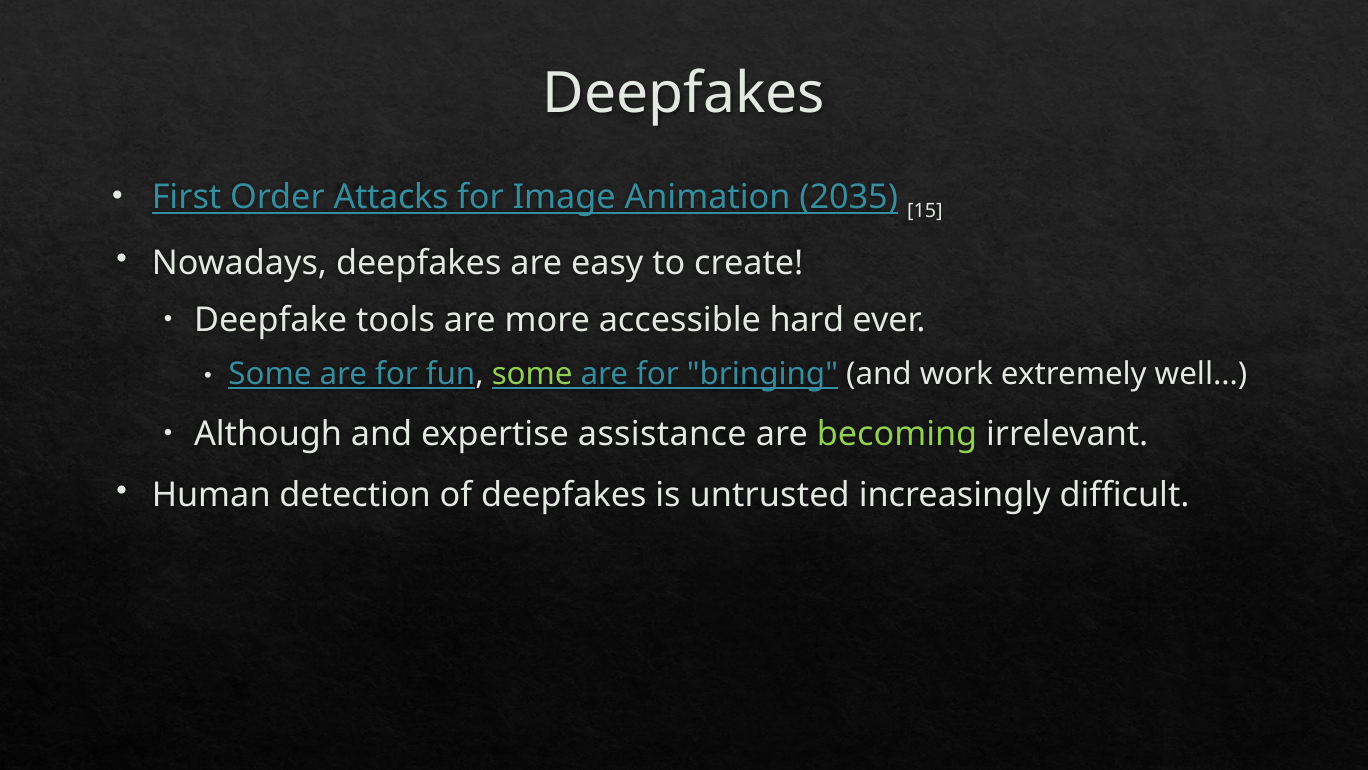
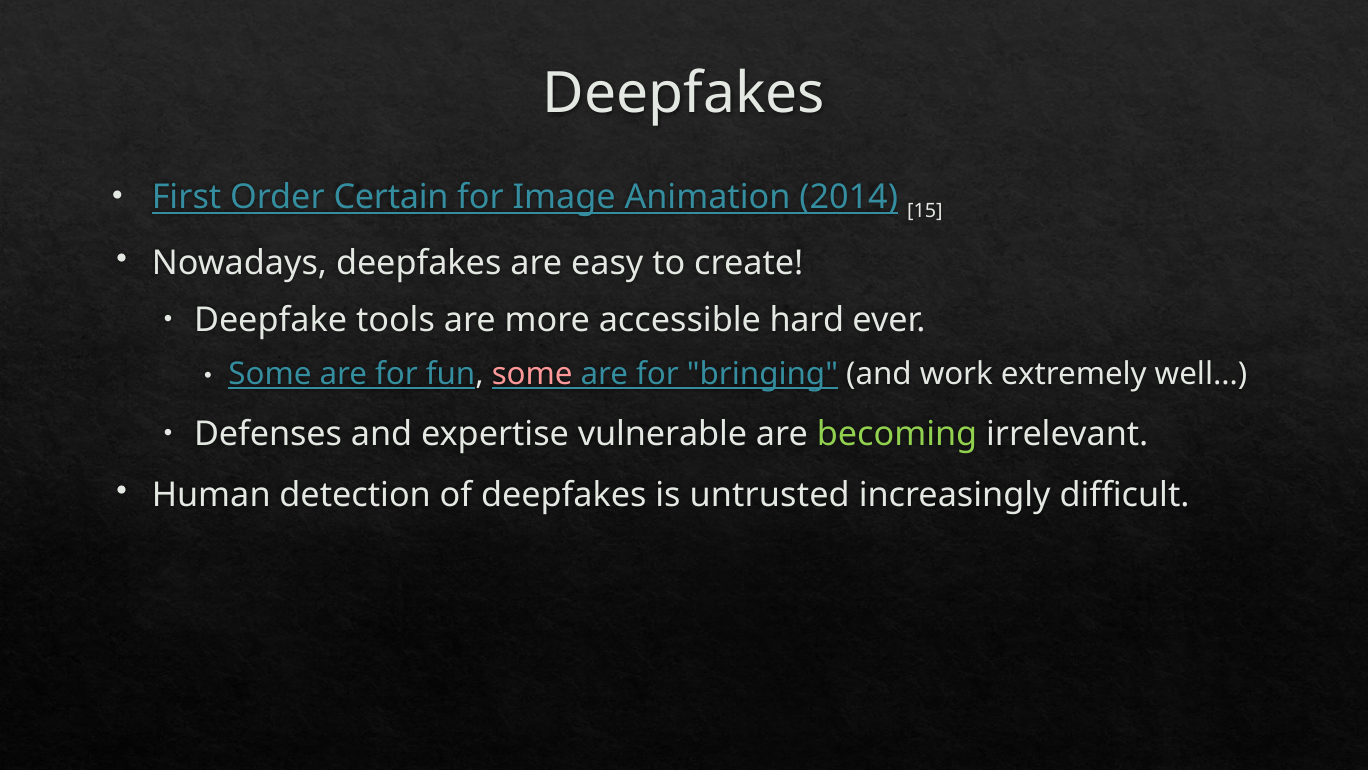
Attacks: Attacks -> Certain (391, 197)
2035: 2035 -> 2014 (849, 197)
some colour: light green -> pink (532, 374)
Although: Although -> Defenses (268, 434)
assistance: assistance -> vulnerable (663, 434)
